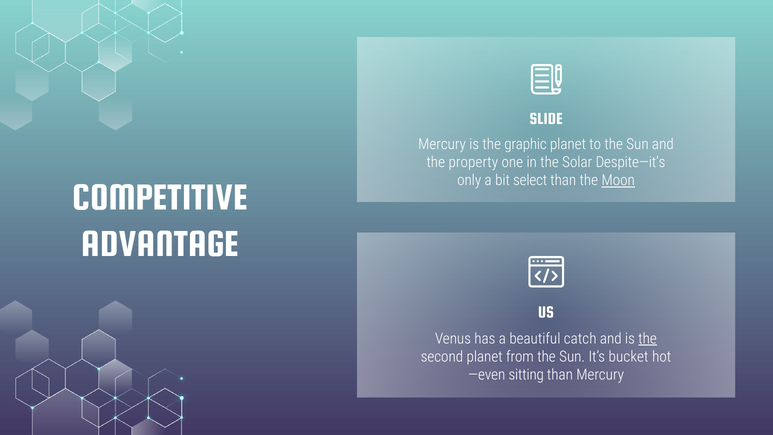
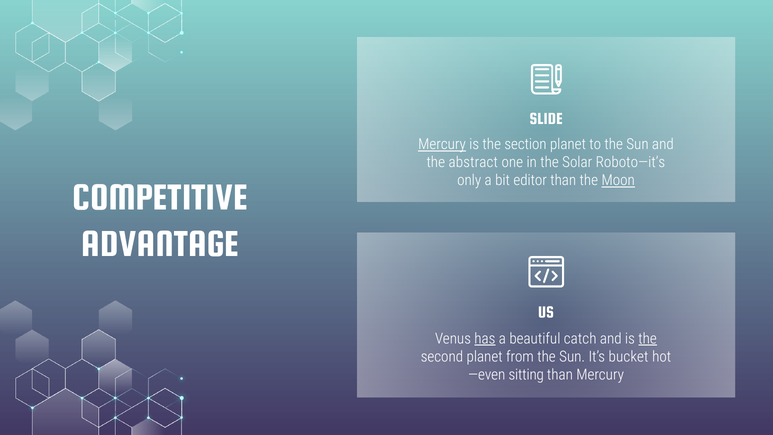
Mercury underline: none -> present (442, 144)
graphic: graphic -> section (526, 144)
property: property -> abstract (473, 162)
Despite—it’s: Despite—it’s -> Roboto—it’s (630, 162)
select: select -> editor (530, 180)
has underline: none -> present (485, 338)
